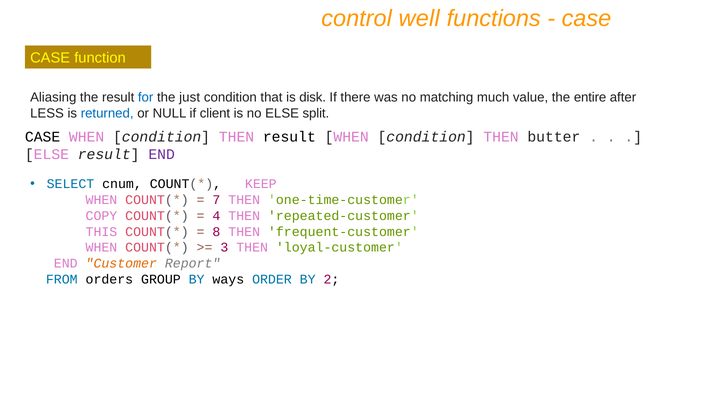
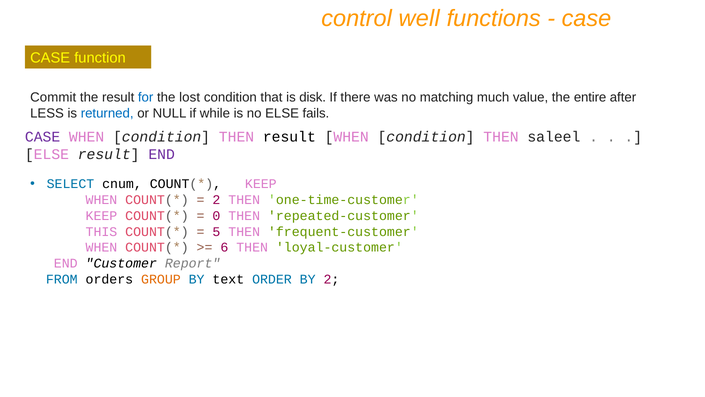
Aliasing: Aliasing -> Commit (53, 97)
just: just -> lost (190, 97)
client: client -> while (215, 113)
split: split -> fails (316, 113)
CASE colour: black -> purple (43, 137)
butter: butter -> saleel (554, 137)
7: 7 -> 2 (216, 200)
COPY: COPY -> KEEP (101, 216)
4: 4 -> 0 (216, 216)
8: 8 -> 5 (216, 231)
3: 3 -> 6 (224, 247)
Customer colour: orange -> black (121, 263)
GROUP colour: black -> orange (161, 279)
ways: ways -> text (228, 279)
